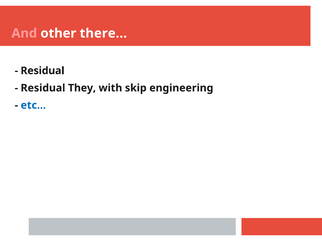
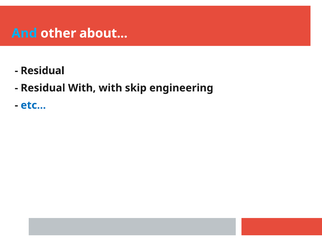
And colour: pink -> light blue (24, 33)
there: there -> about (103, 33)
Residual They: They -> With (82, 88)
